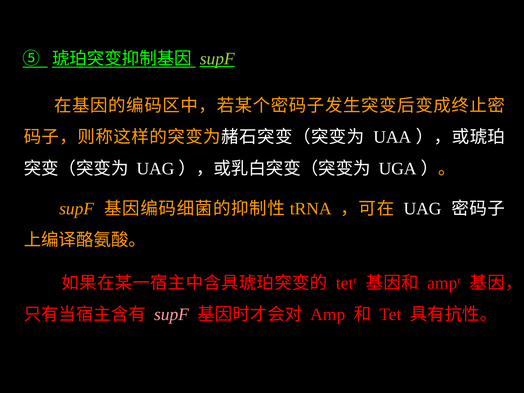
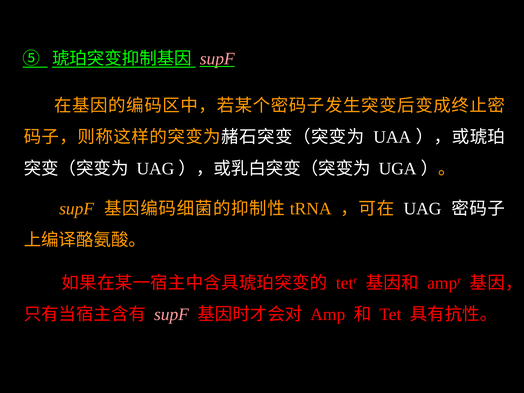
supF colour: light green -> pink (217, 59)
